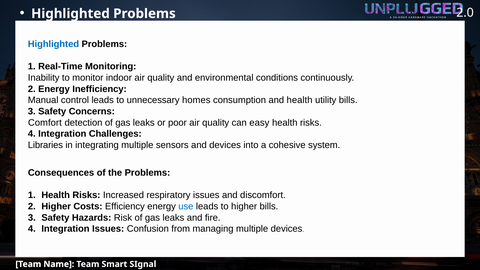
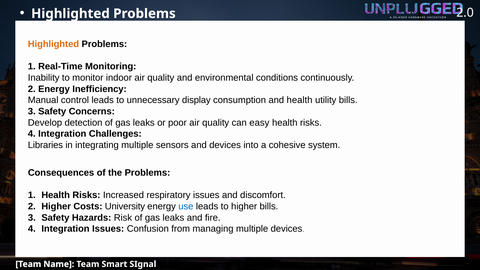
Highlighted colour: blue -> orange (53, 44)
homes: homes -> display (196, 100)
Comfort: Comfort -> Develop (45, 123)
Efficiency: Efficiency -> University (125, 206)
